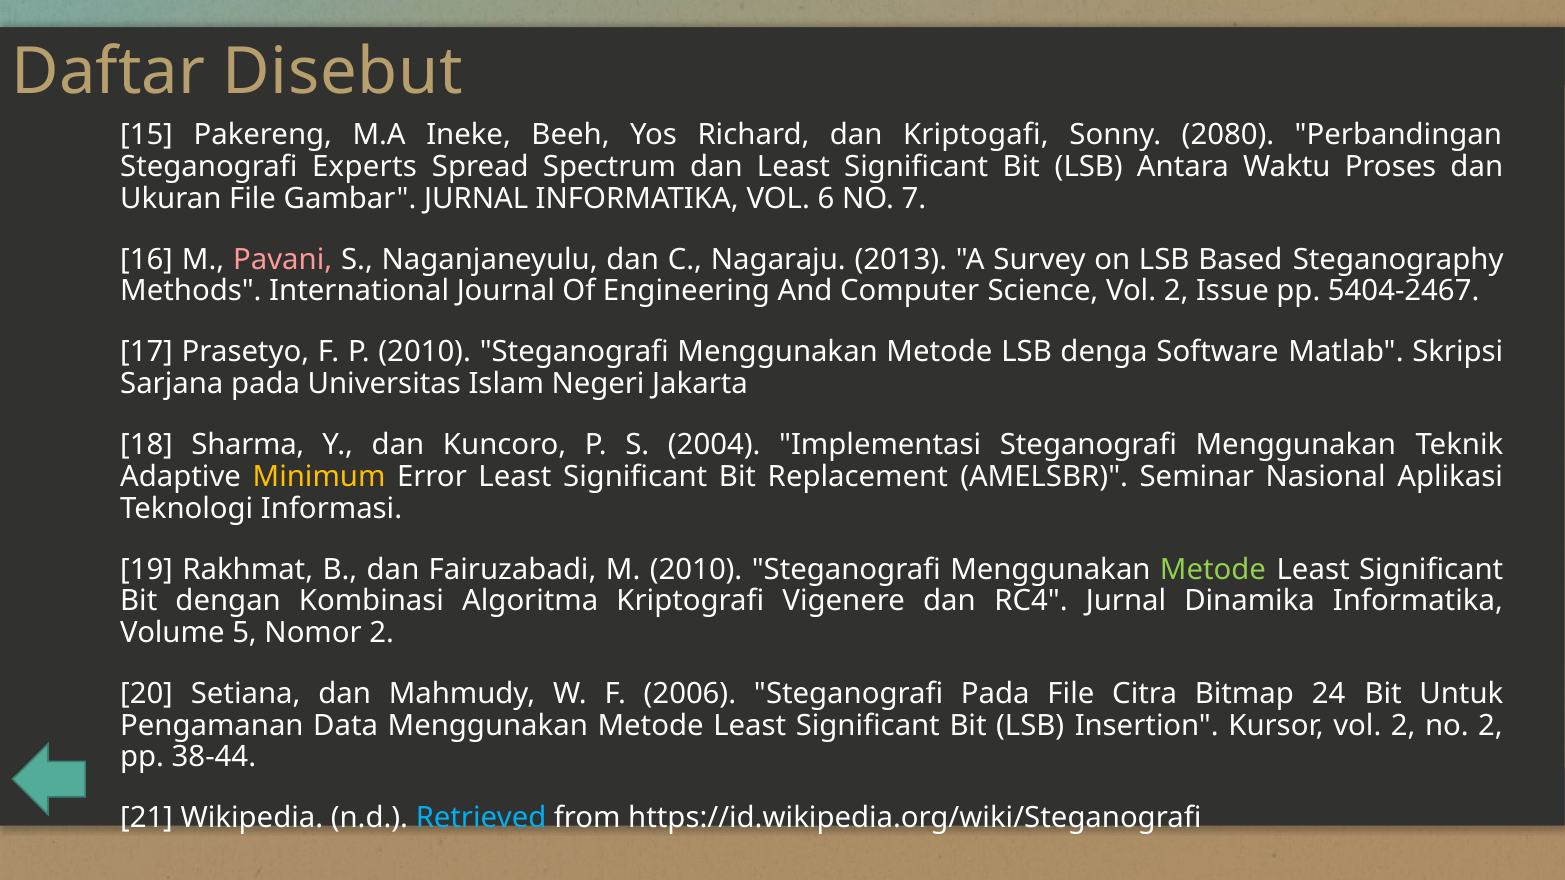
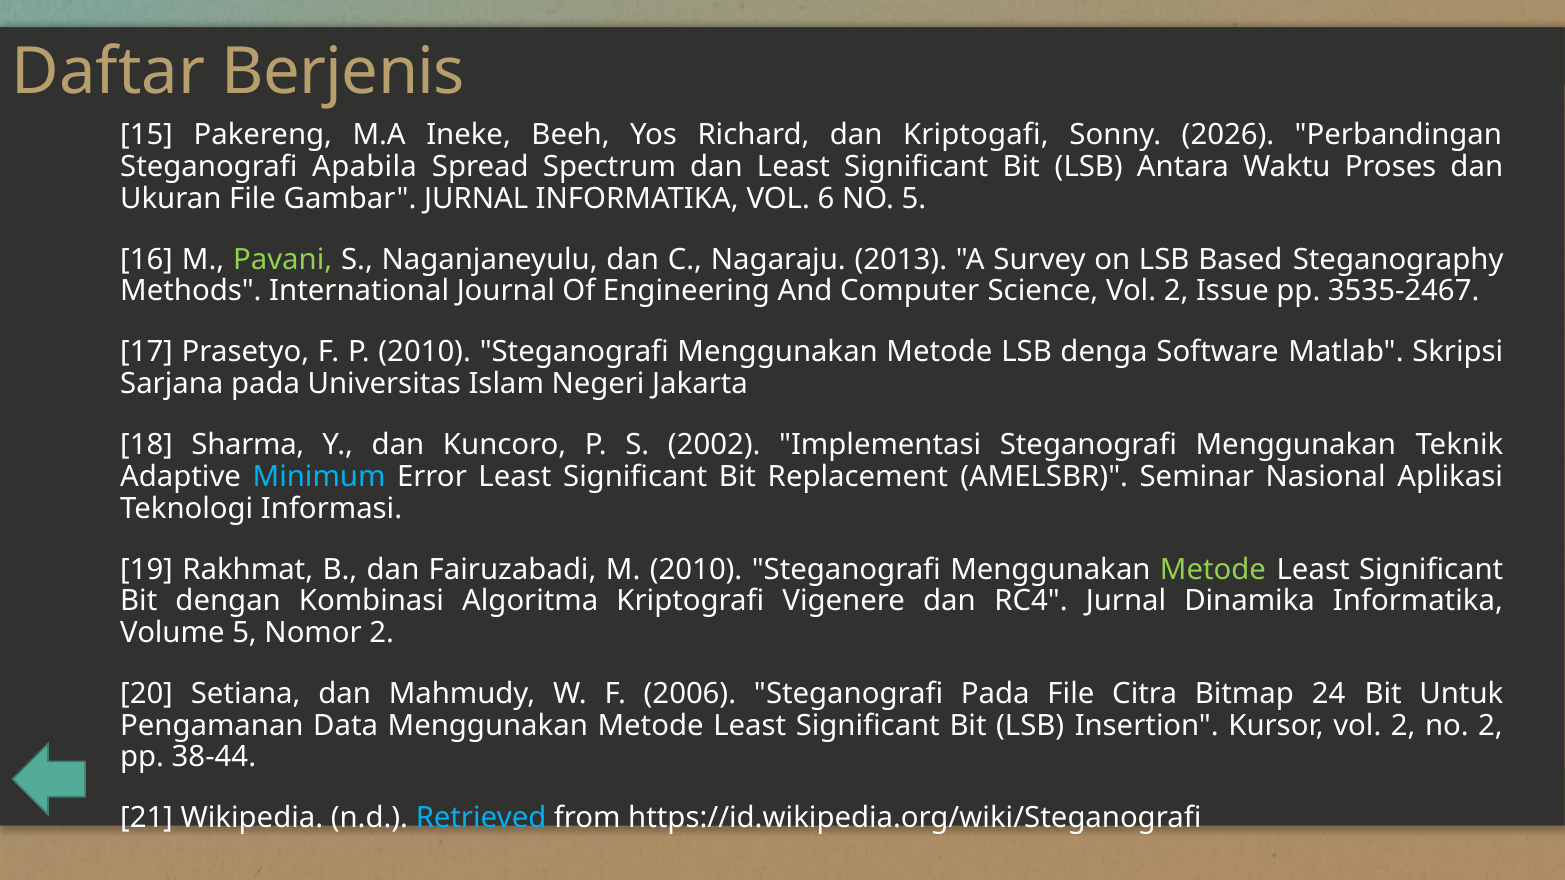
Disebut: Disebut -> Berjenis (343, 72)
2080: 2080 -> 2026 (1228, 135)
Experts: Experts -> Apabila (365, 167)
NO 7: 7 -> 5 (914, 199)
Pavani colour: pink -> light green (283, 260)
5404-2467: 5404-2467 -> 3535-2467 (1404, 291)
2004: 2004 -> 2002 (714, 445)
Minimum colour: yellow -> light blue (319, 477)
